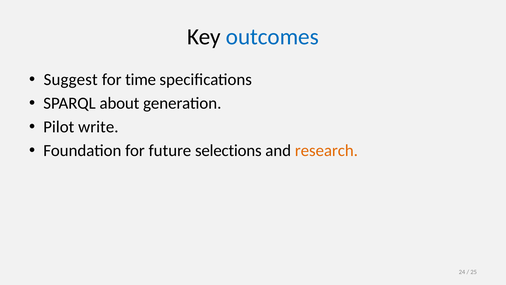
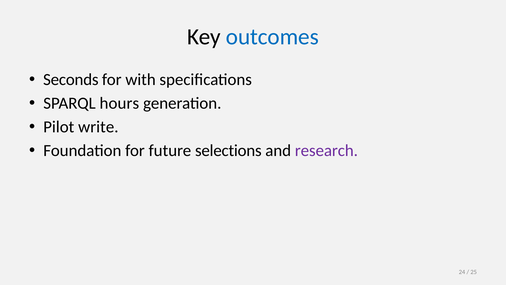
Suggest: Suggest -> Seconds (71, 80)
time: time -> with (141, 80)
about: about -> hours (119, 103)
research colour: orange -> purple (326, 150)
